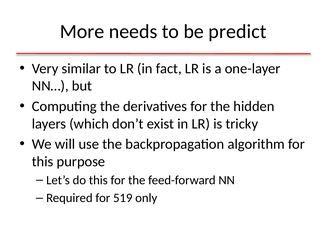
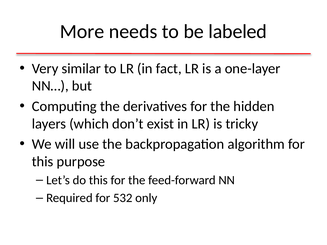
predict: predict -> labeled (238, 32)
519: 519 -> 532 (123, 198)
